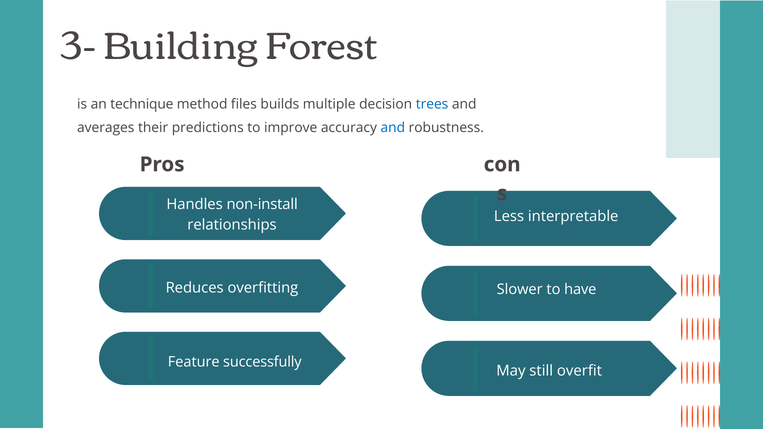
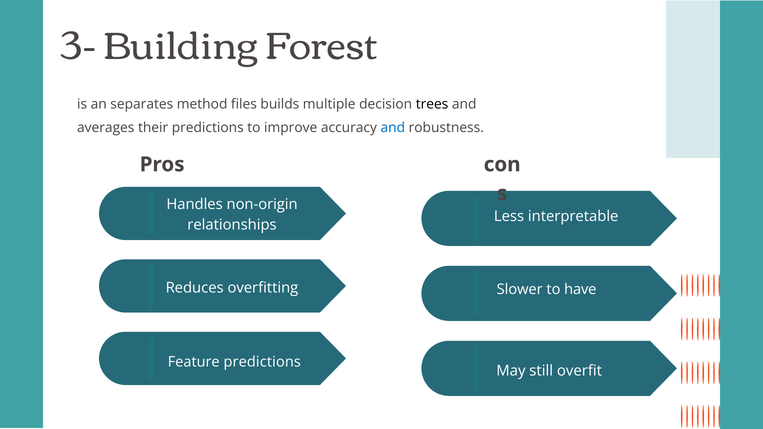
technique: technique -> separates (142, 104)
trees colour: blue -> black (432, 104)
non-install: non-install -> non-origin (262, 204)
Feature successfully: successfully -> predictions (262, 362)
